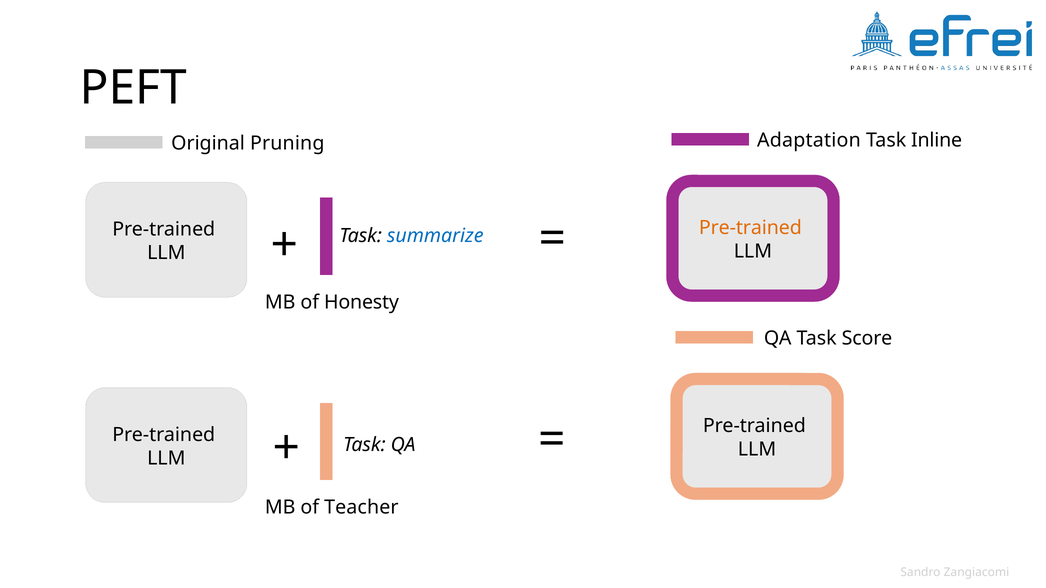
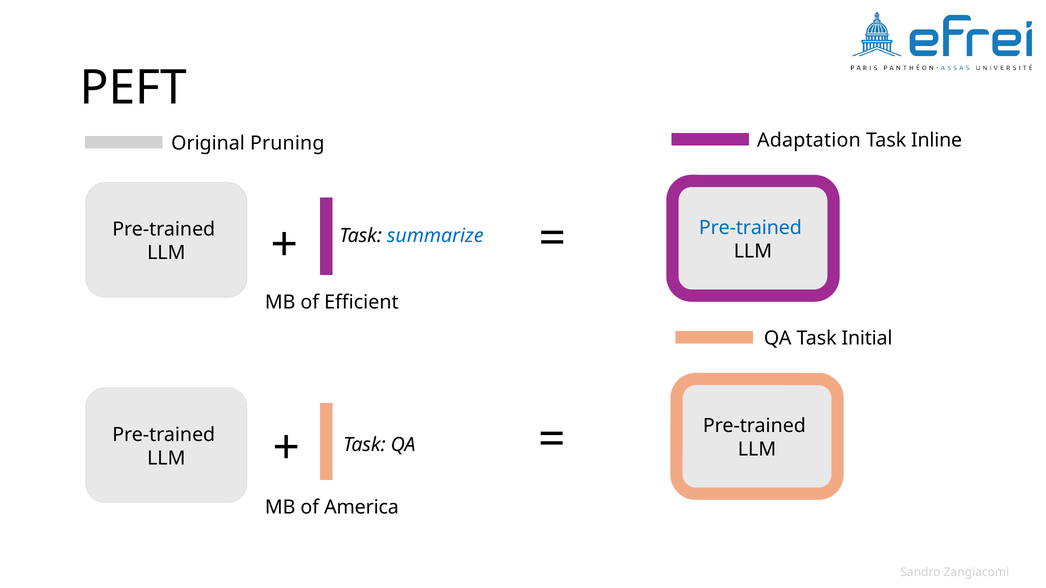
Pre-trained colour: orange -> blue (750, 228)
Honesty: Honesty -> Efficient (361, 302)
Score: Score -> Initial (867, 339)
Teacher: Teacher -> America (361, 508)
